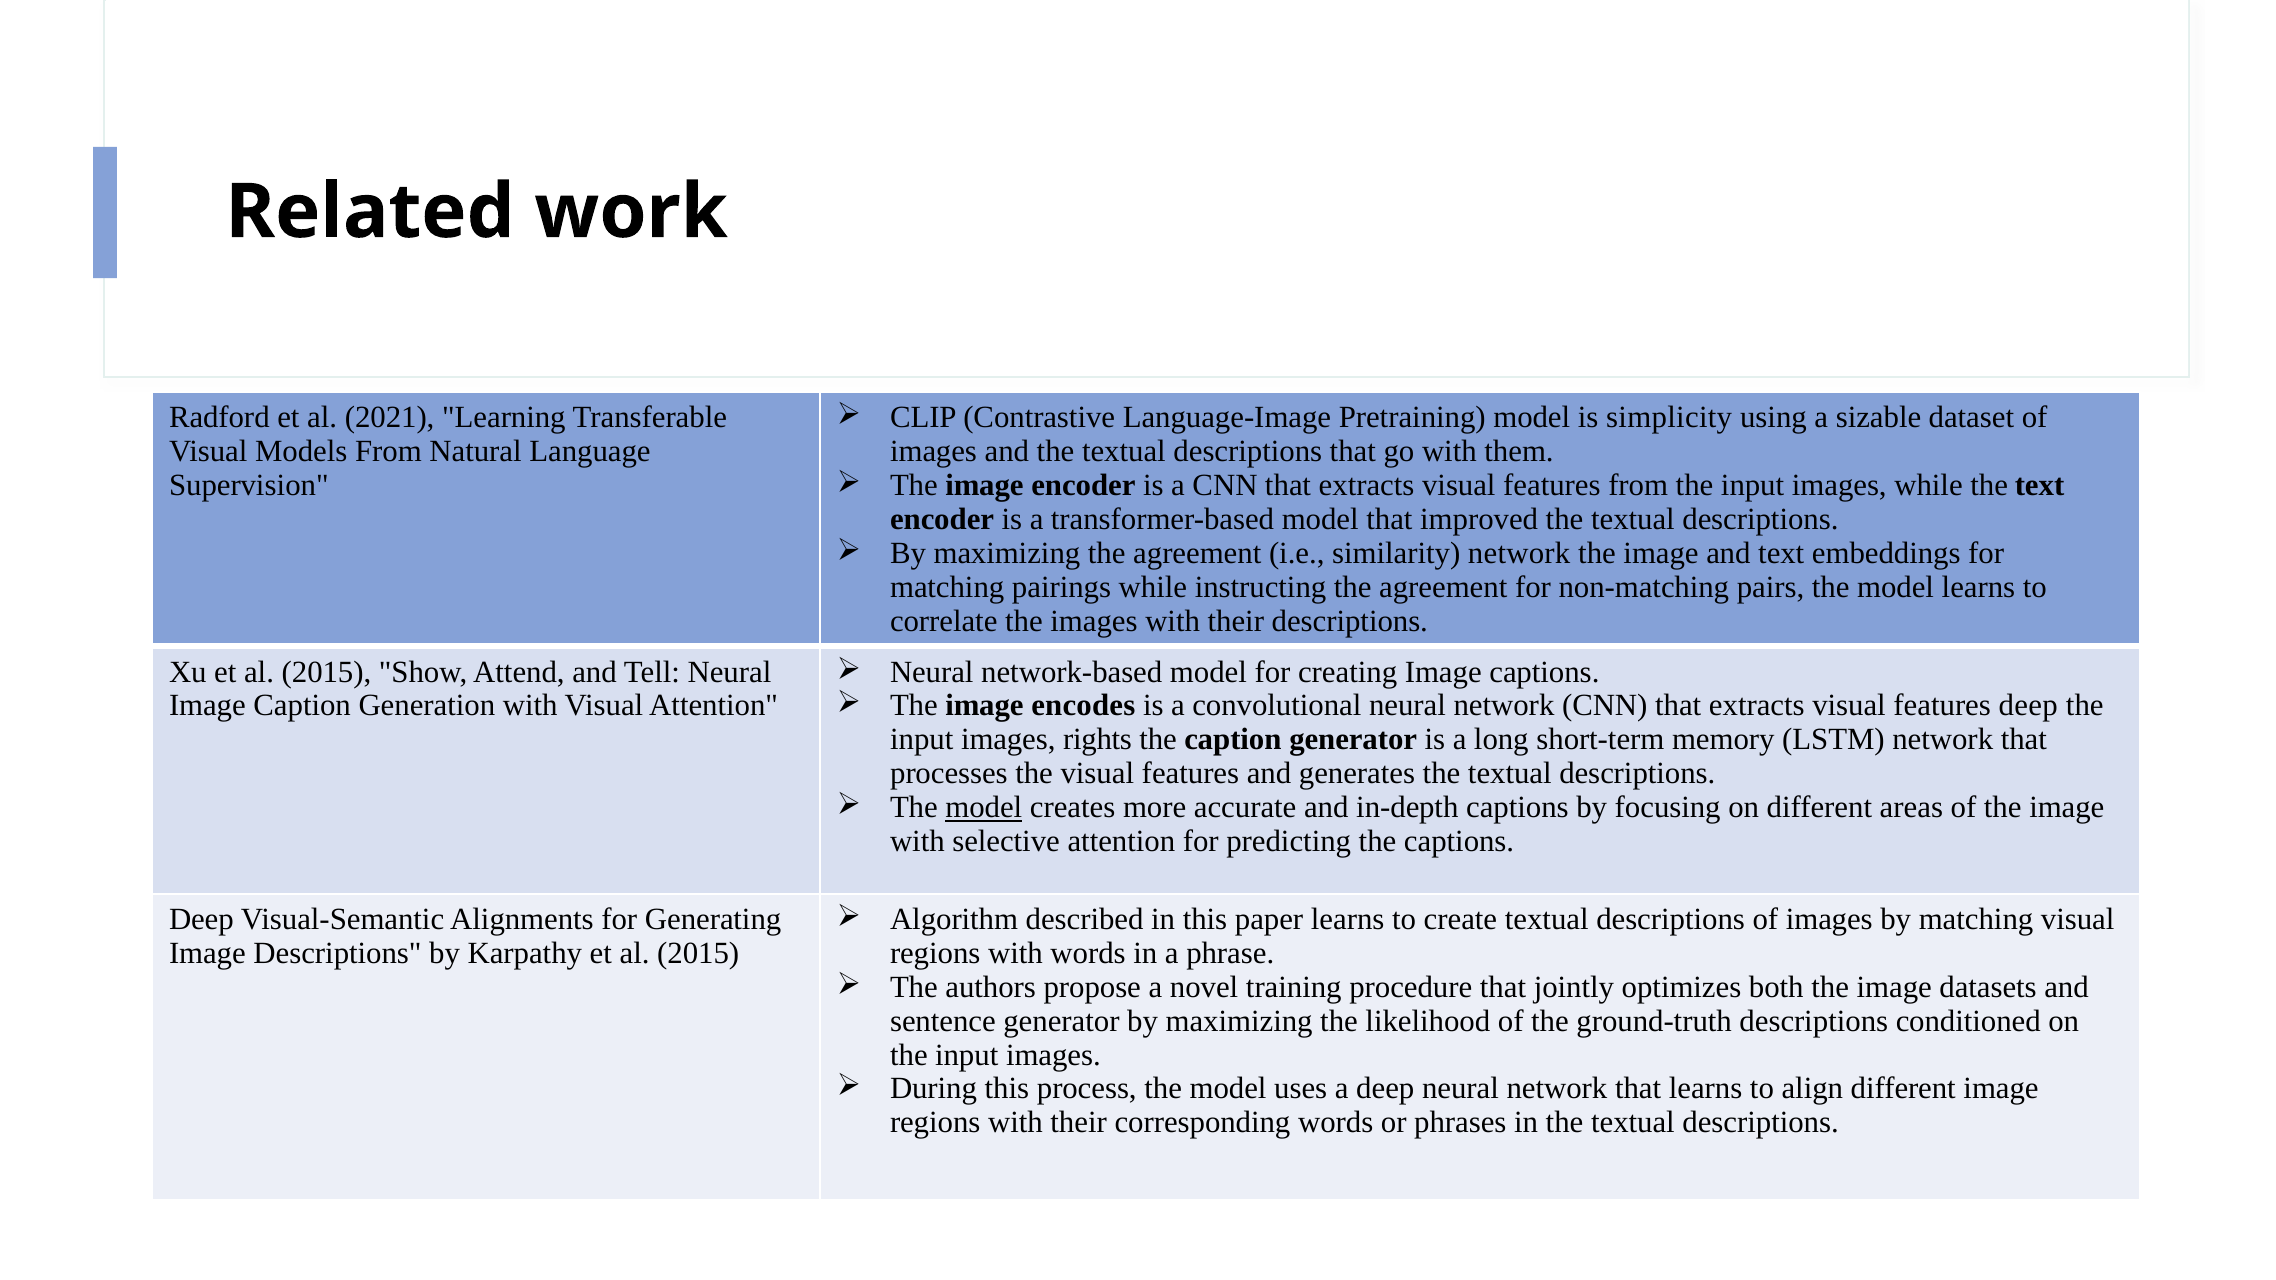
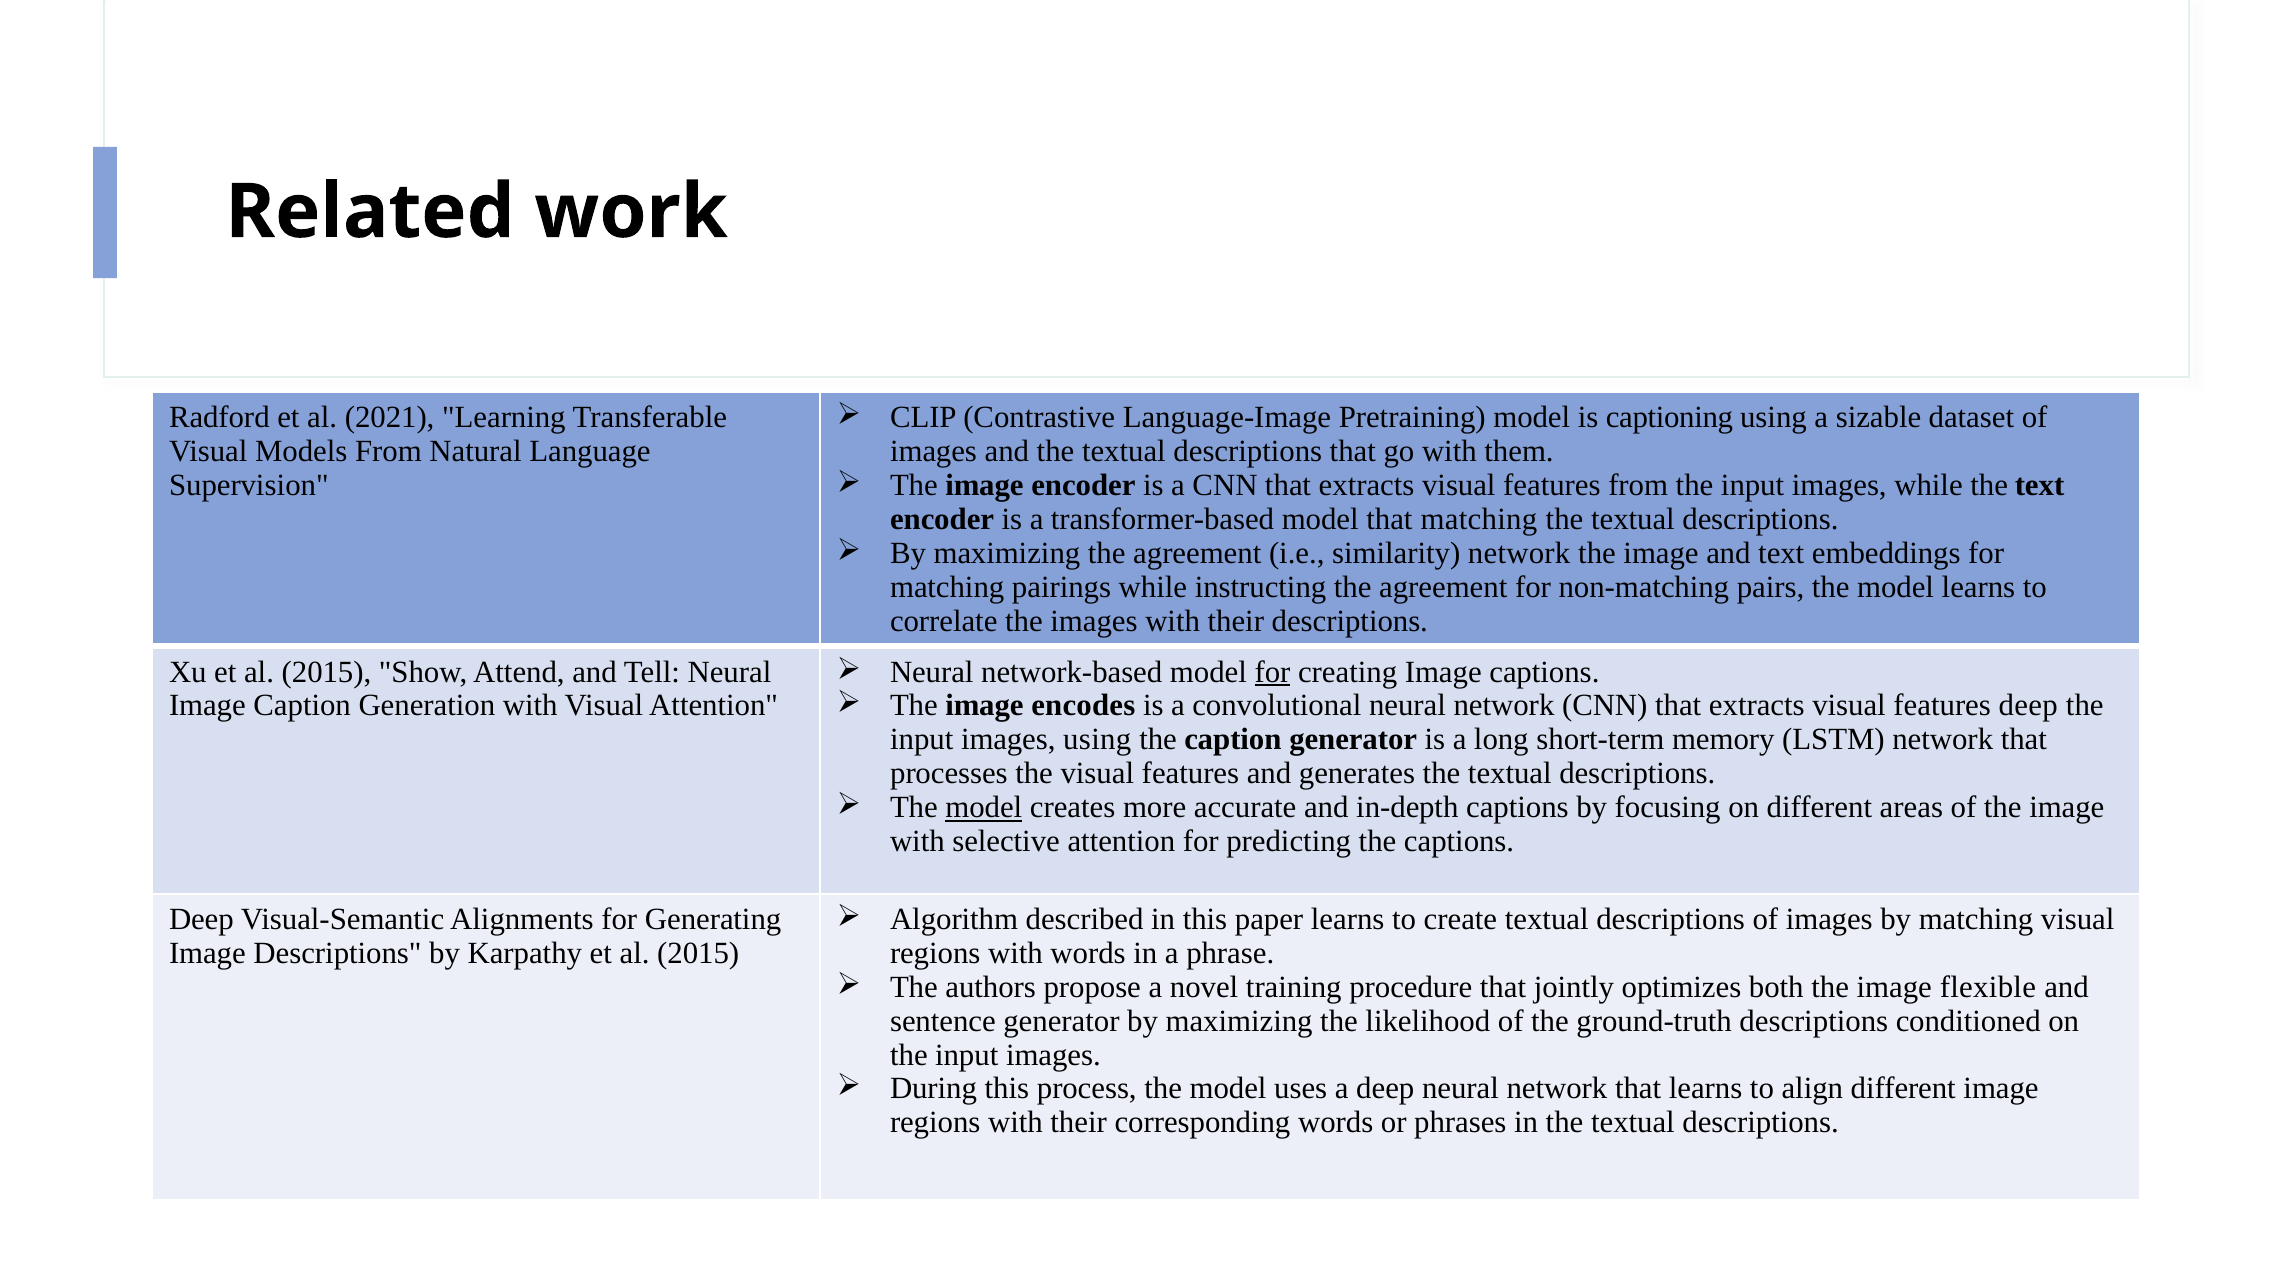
simplicity: simplicity -> captioning (1669, 418)
that improved: improved -> matching (1479, 519)
for underline: none -> present (1272, 672)
images rights: rights -> using (1097, 740)
datasets: datasets -> flexible (1988, 987)
